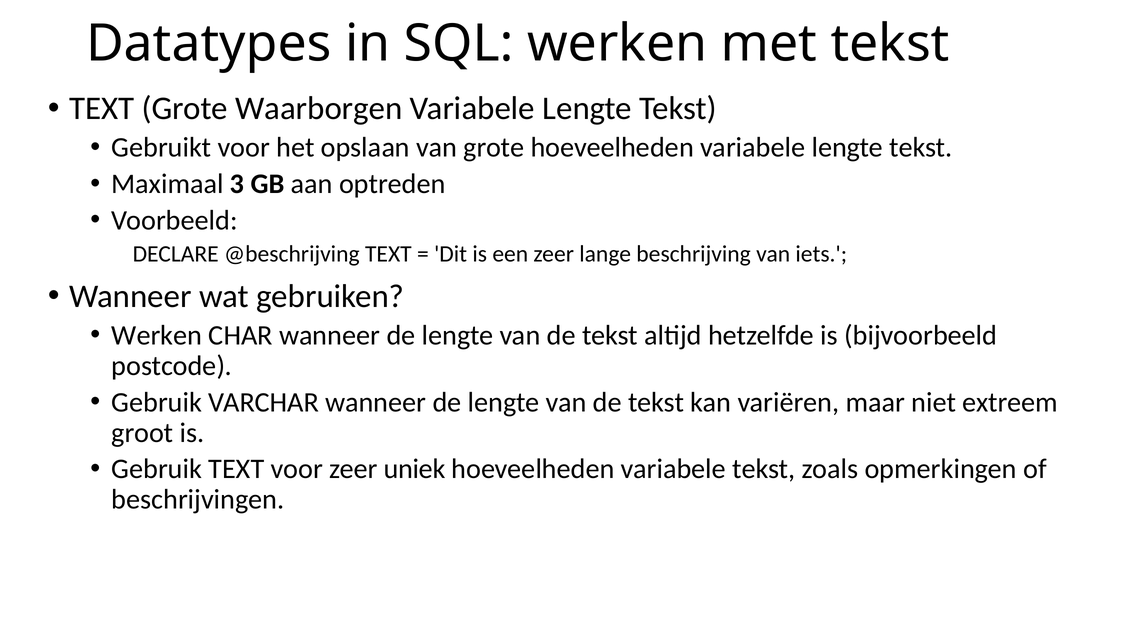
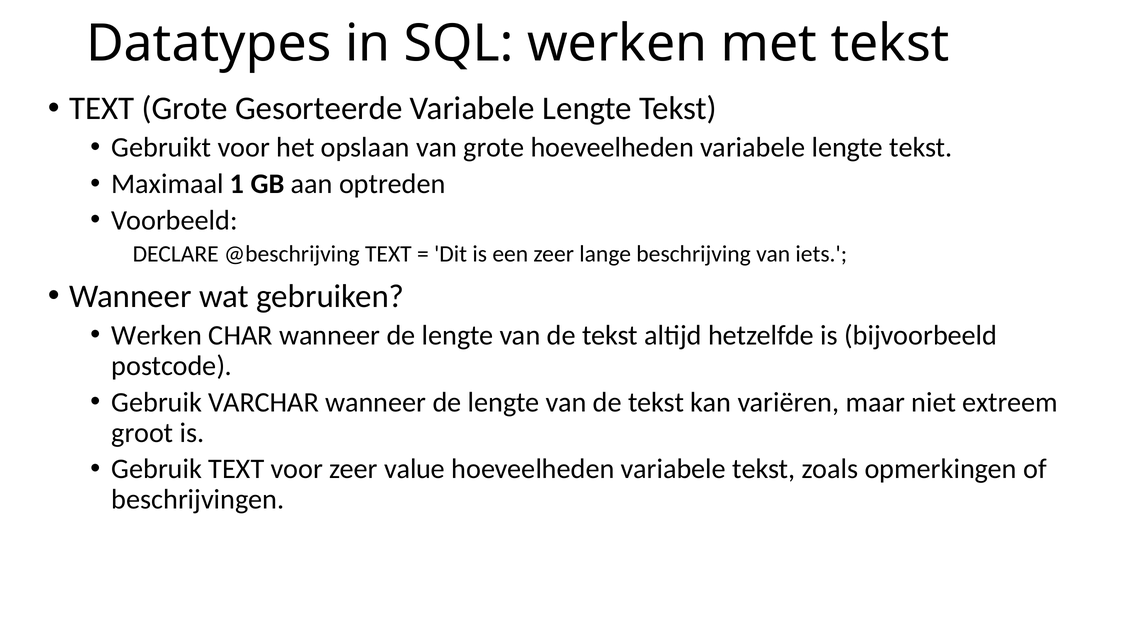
Waarborgen: Waarborgen -> Gesorteerde (319, 108)
3: 3 -> 1 (237, 184)
uniek: uniek -> value (415, 469)
